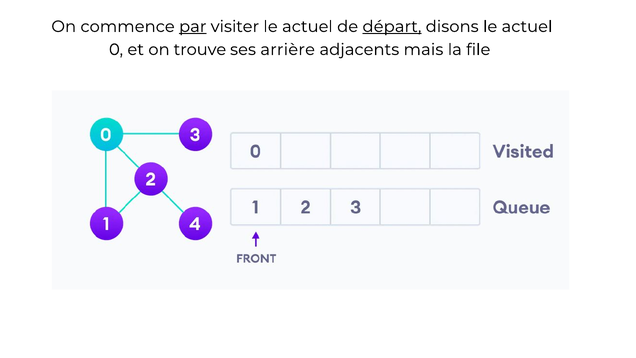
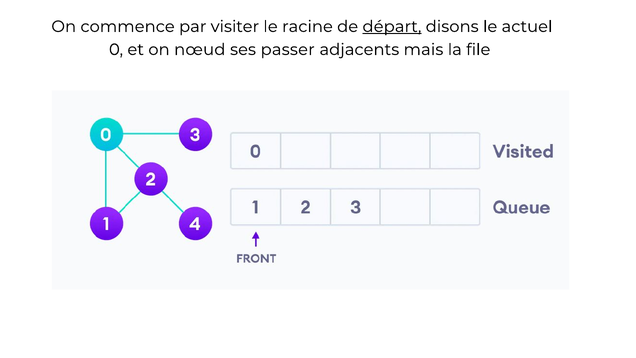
par underline: present -> none (193, 27)
visiter le actuel: actuel -> racine (307, 27)
trouve: trouve -> nœud (200, 50)
arrière: arrière -> passer (288, 50)
